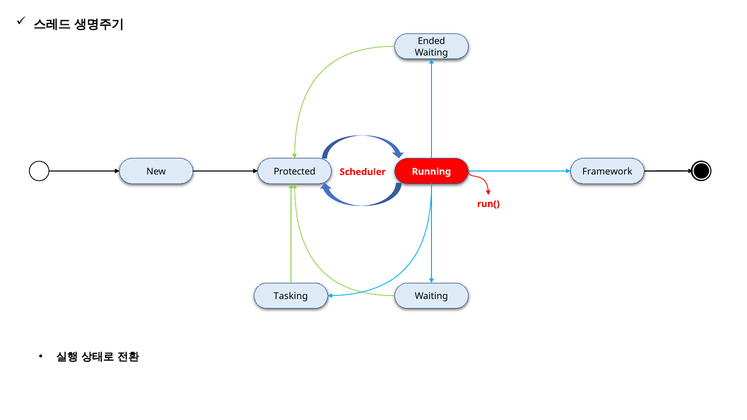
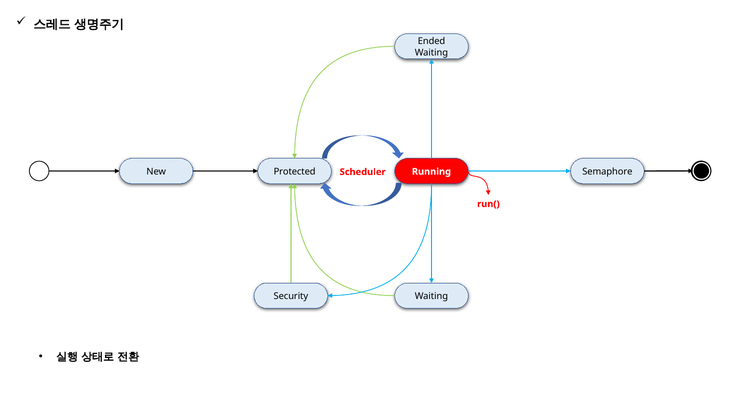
Framework: Framework -> Semaphore (607, 172)
Tasking: Tasking -> Security (291, 296)
